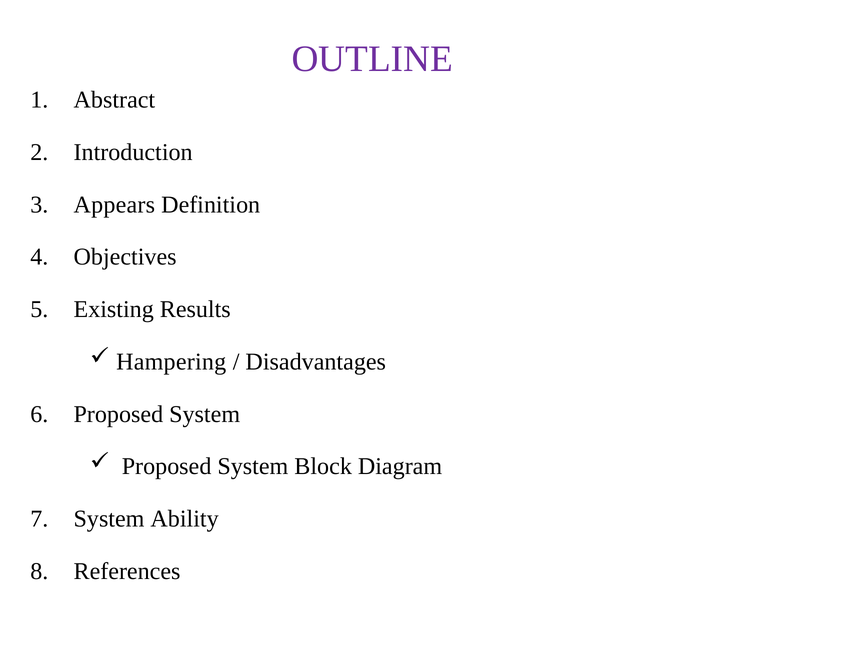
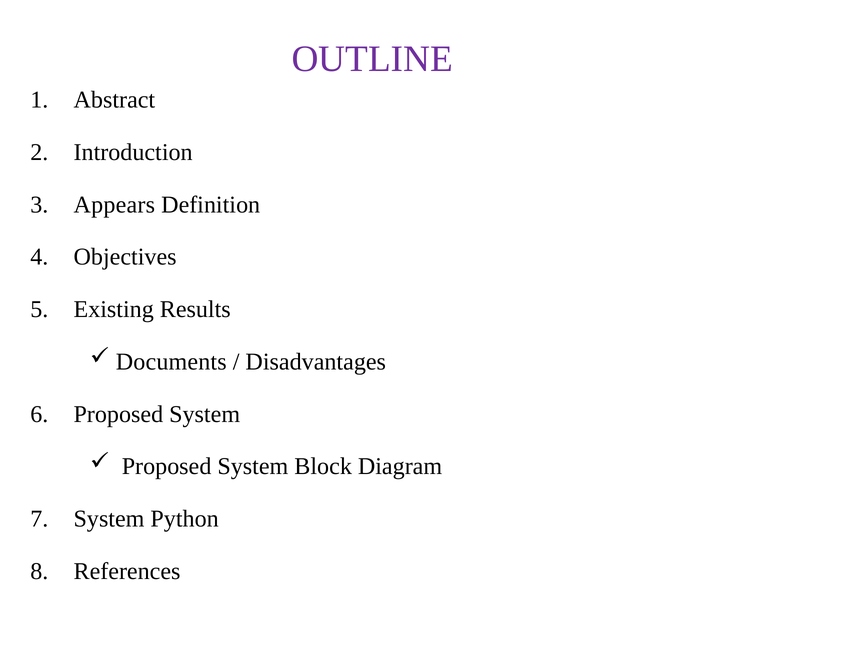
Hampering: Hampering -> Documents (171, 362)
Ability: Ability -> Python (185, 519)
